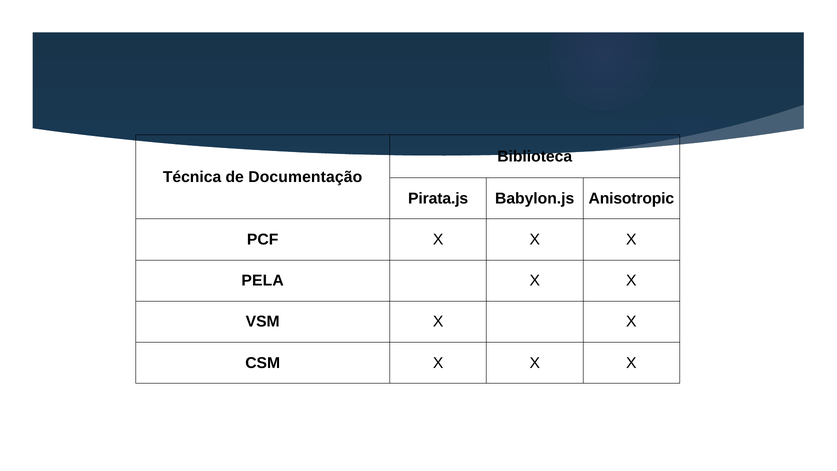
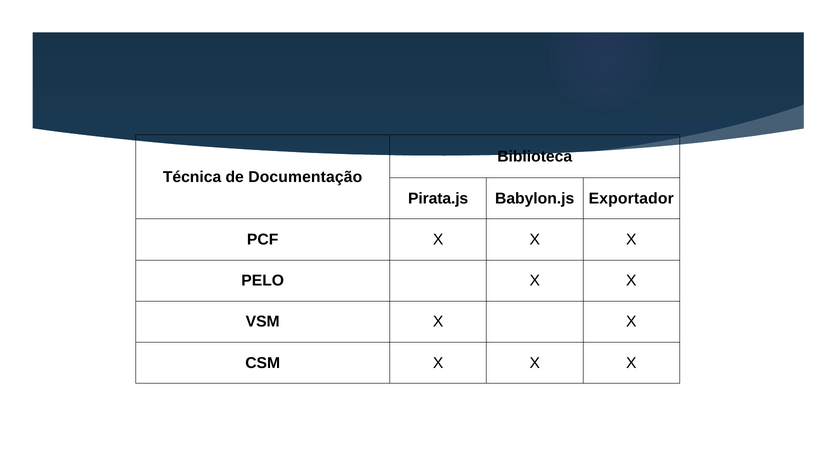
Anisotropic: Anisotropic -> Exportador (631, 199)
PELA: PELA -> PELO (263, 281)
